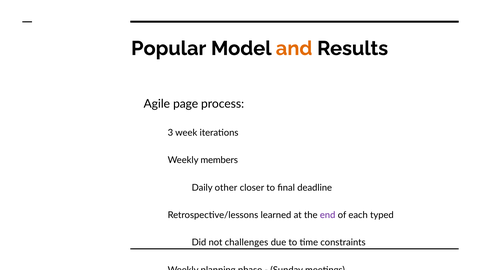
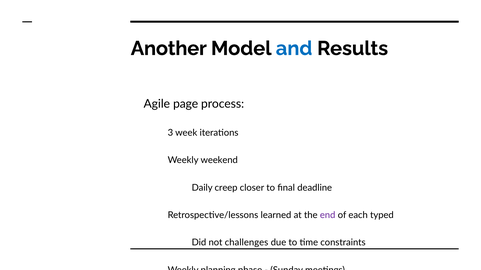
Popular: Popular -> Another (169, 49)
and colour: orange -> blue (294, 49)
members: members -> weekend (219, 160)
other: other -> creep (226, 188)
